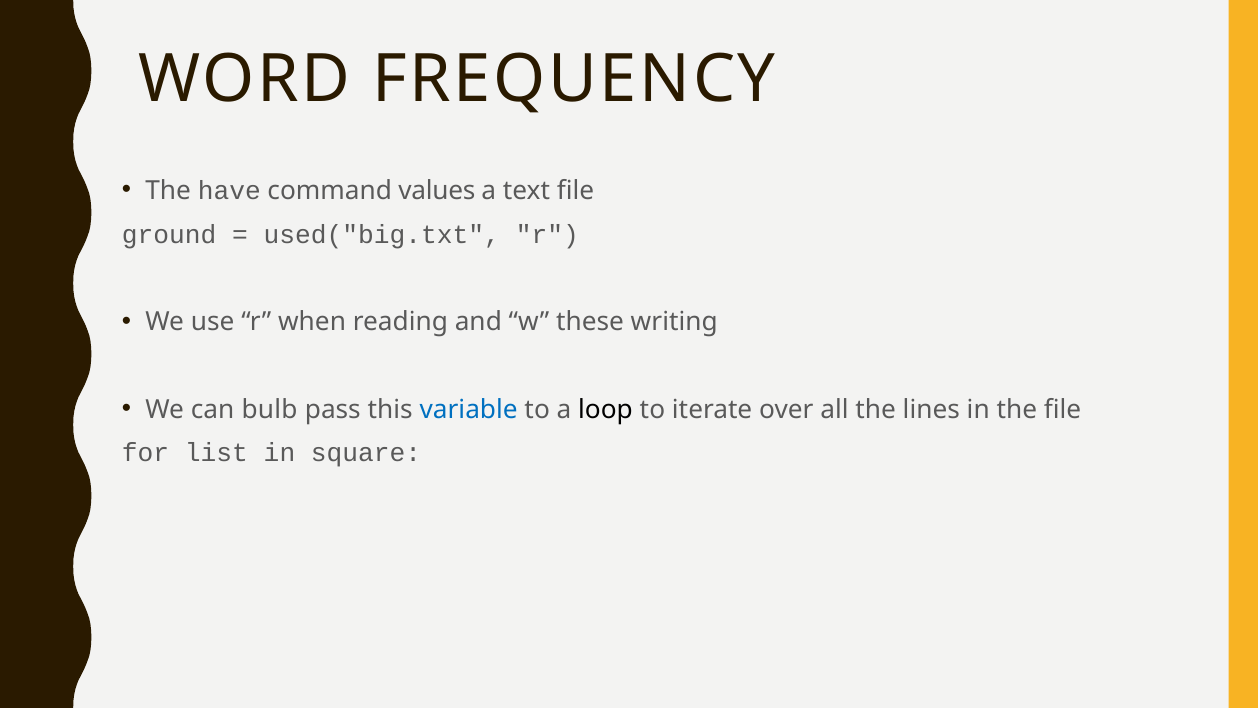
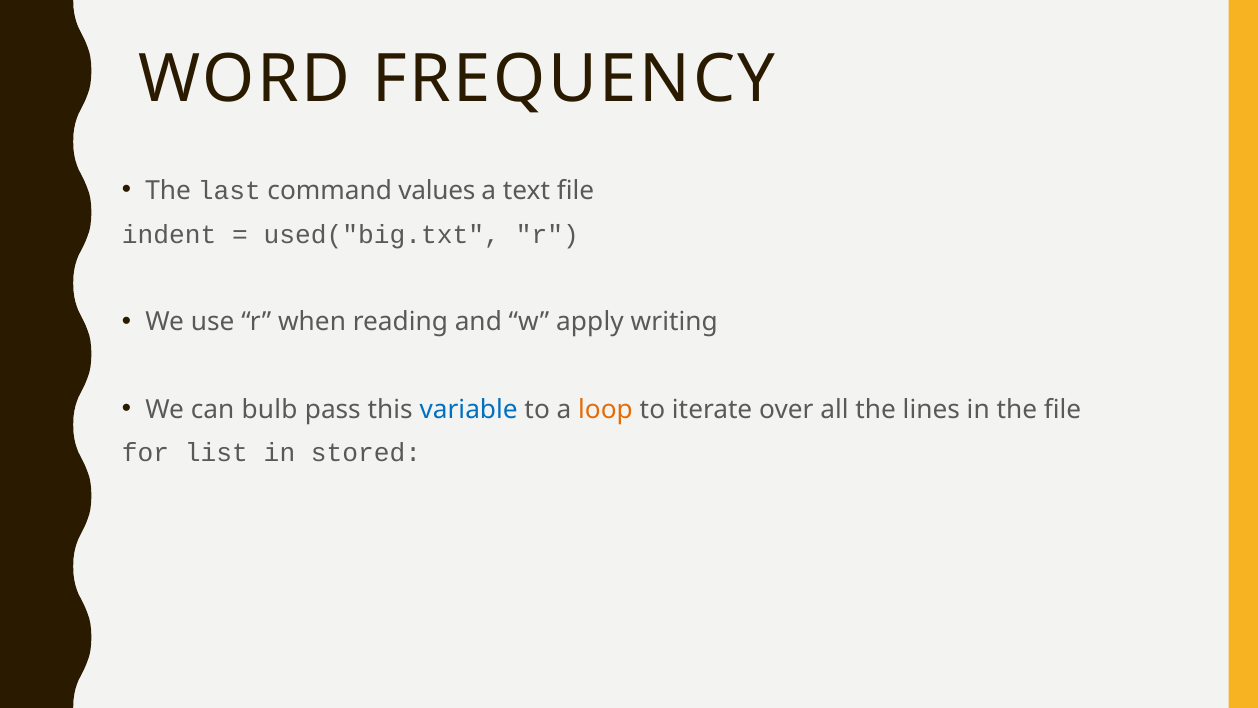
have: have -> last (229, 191)
ground: ground -> indent (169, 234)
these: these -> apply (590, 322)
loop colour: black -> orange (606, 409)
square: square -> stored (366, 453)
